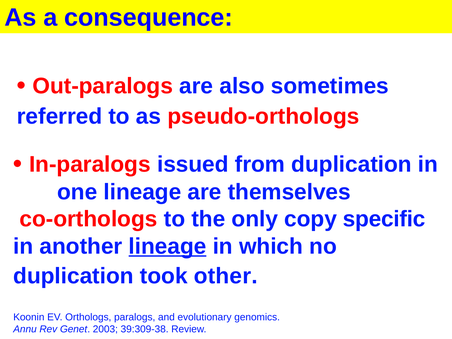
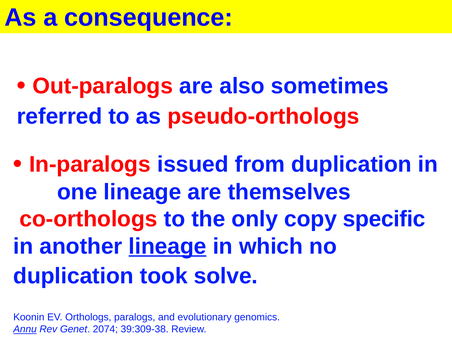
other: other -> solve (226, 276)
Annu underline: none -> present (25, 329)
2003: 2003 -> 2074 (105, 329)
